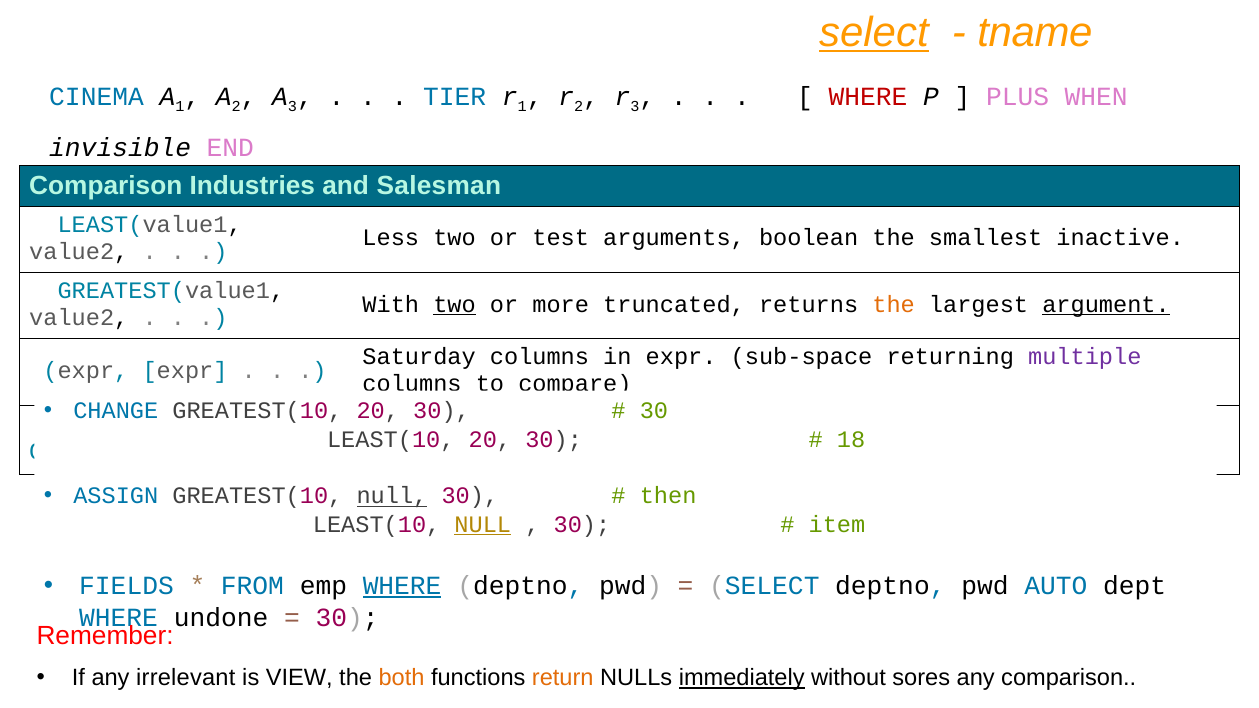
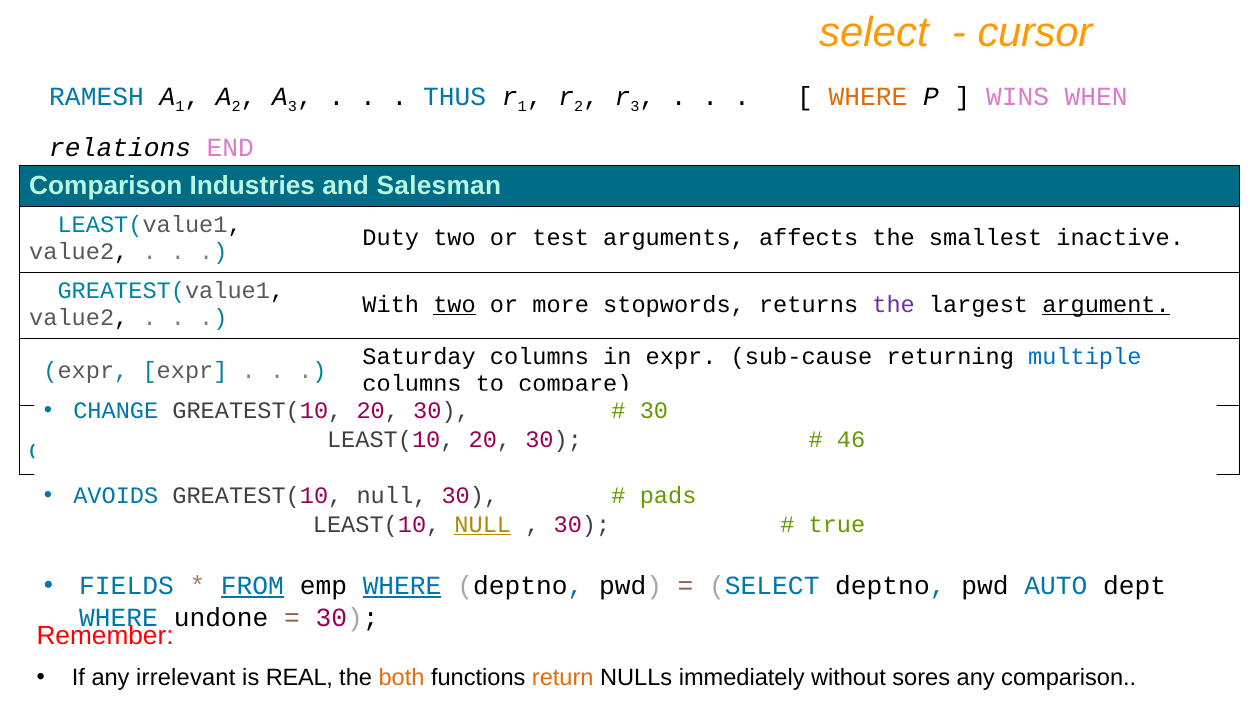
select underline: present -> none (874, 33)
tname: tname -> cursor (1035, 33)
CINEMA: CINEMA -> RAMESH (97, 97)
TIER: TIER -> THUS (455, 97)
WHERE colour: red -> orange (868, 97)
PLUS: PLUS -> WINS (1018, 97)
invisible: invisible -> relations (120, 148)
Less: Less -> Duty (391, 238)
boolean: boolean -> affects (809, 238)
truncated: truncated -> stopwords (674, 304)
the colour: orange -> purple (894, 304)
sub-space: sub-space -> sub-cause (802, 357)
multiple colour: purple -> blue (1085, 357)
18: 18 -> 46 (851, 440)
ASSIGN: ASSIGN -> AVOIDS (116, 496)
null underline: present -> none (392, 496)
then: then -> pads (668, 496)
item: item -> true (837, 525)
FROM underline: none -> present (252, 586)
VIEW: VIEW -> REAL (299, 678)
immediately underline: present -> none (742, 678)
